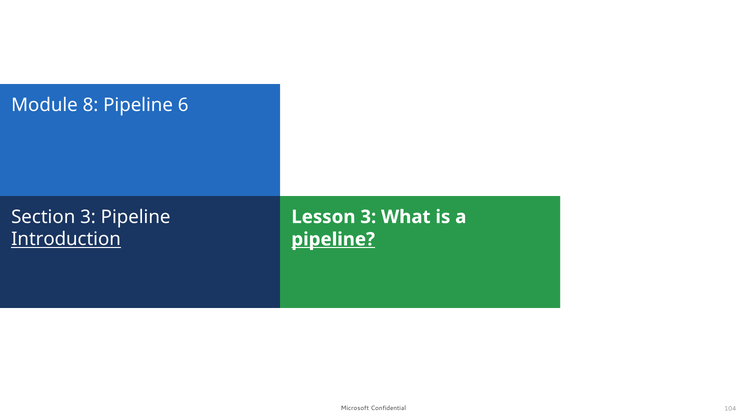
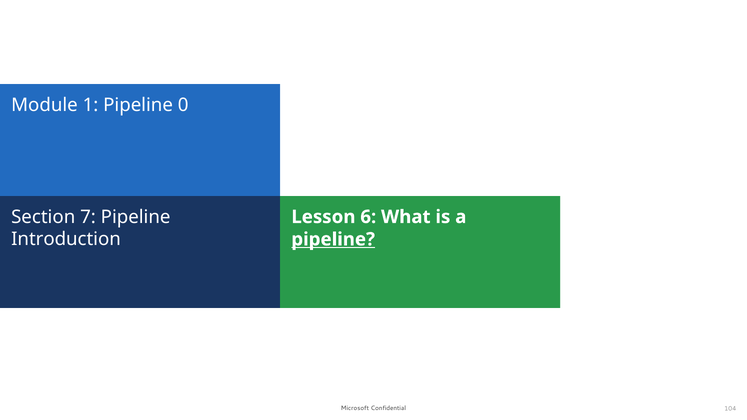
8: 8 -> 1 (90, 105)
6: 6 -> 0 (183, 105)
Section 3: 3 -> 7 (88, 217)
Lesson 3: 3 -> 6 (368, 217)
Introduction underline: present -> none (66, 239)
